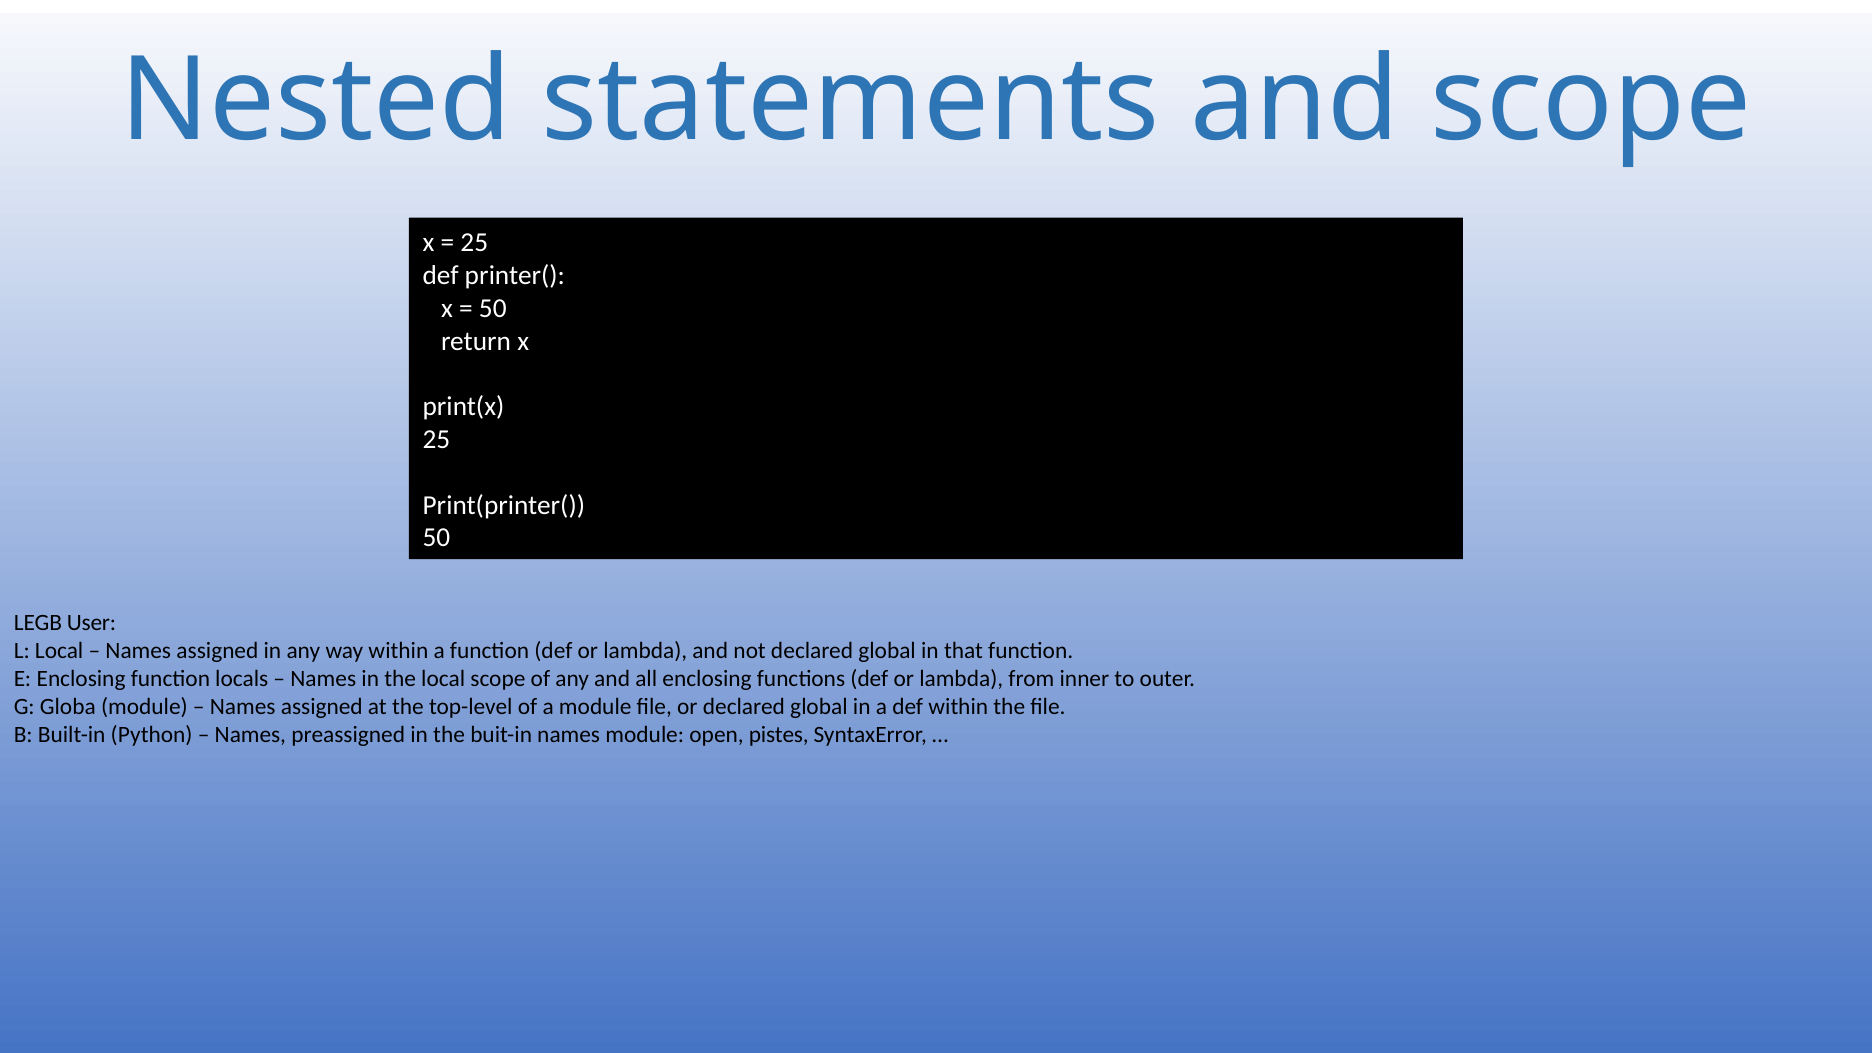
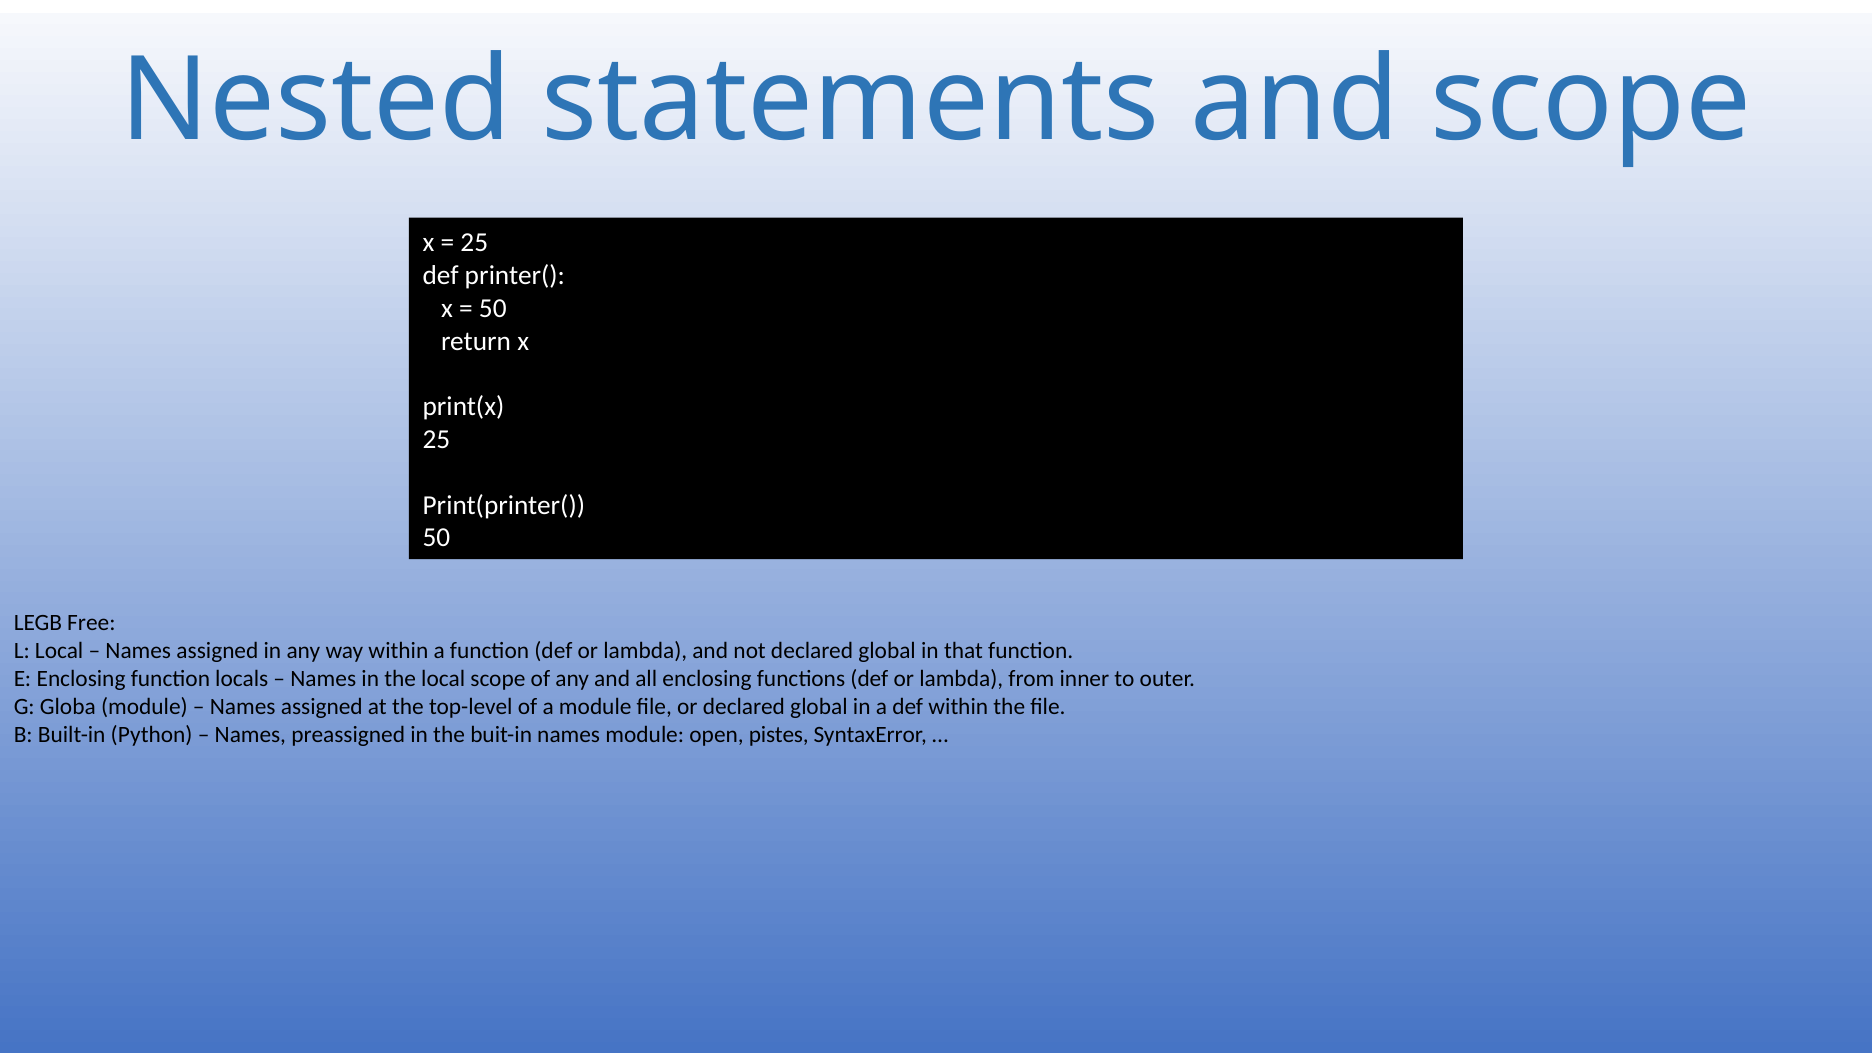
User: User -> Free (91, 622)
